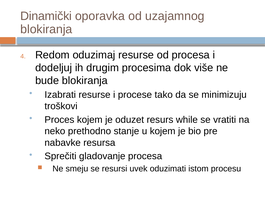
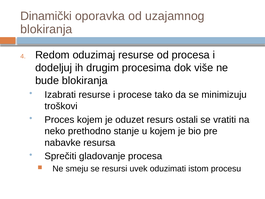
while: while -> ostali (187, 120)
